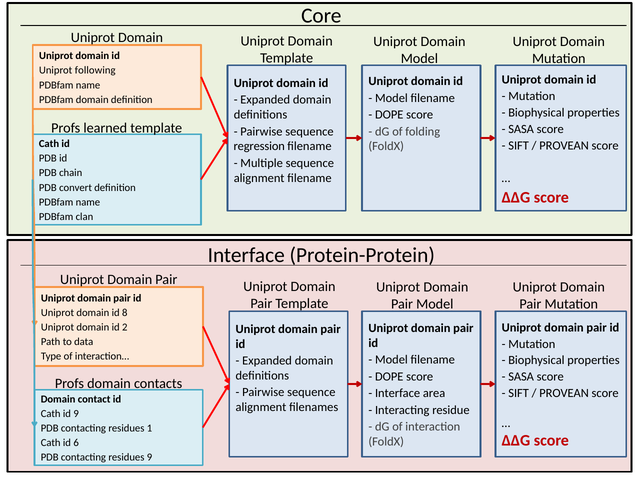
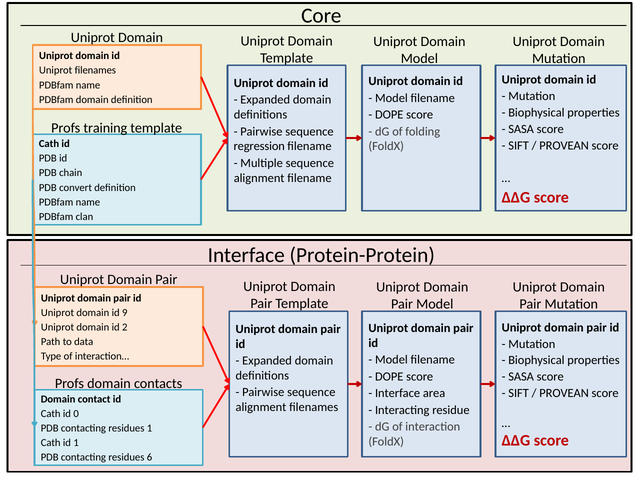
Uniprot following: following -> filenames (95, 70)
learned: learned -> training (105, 128)
8: 8 -> 9 (125, 312)
id 9: 9 -> 0 (76, 413)
id 6: 6 -> 1 (76, 442)
residues 9: 9 -> 6 (150, 457)
